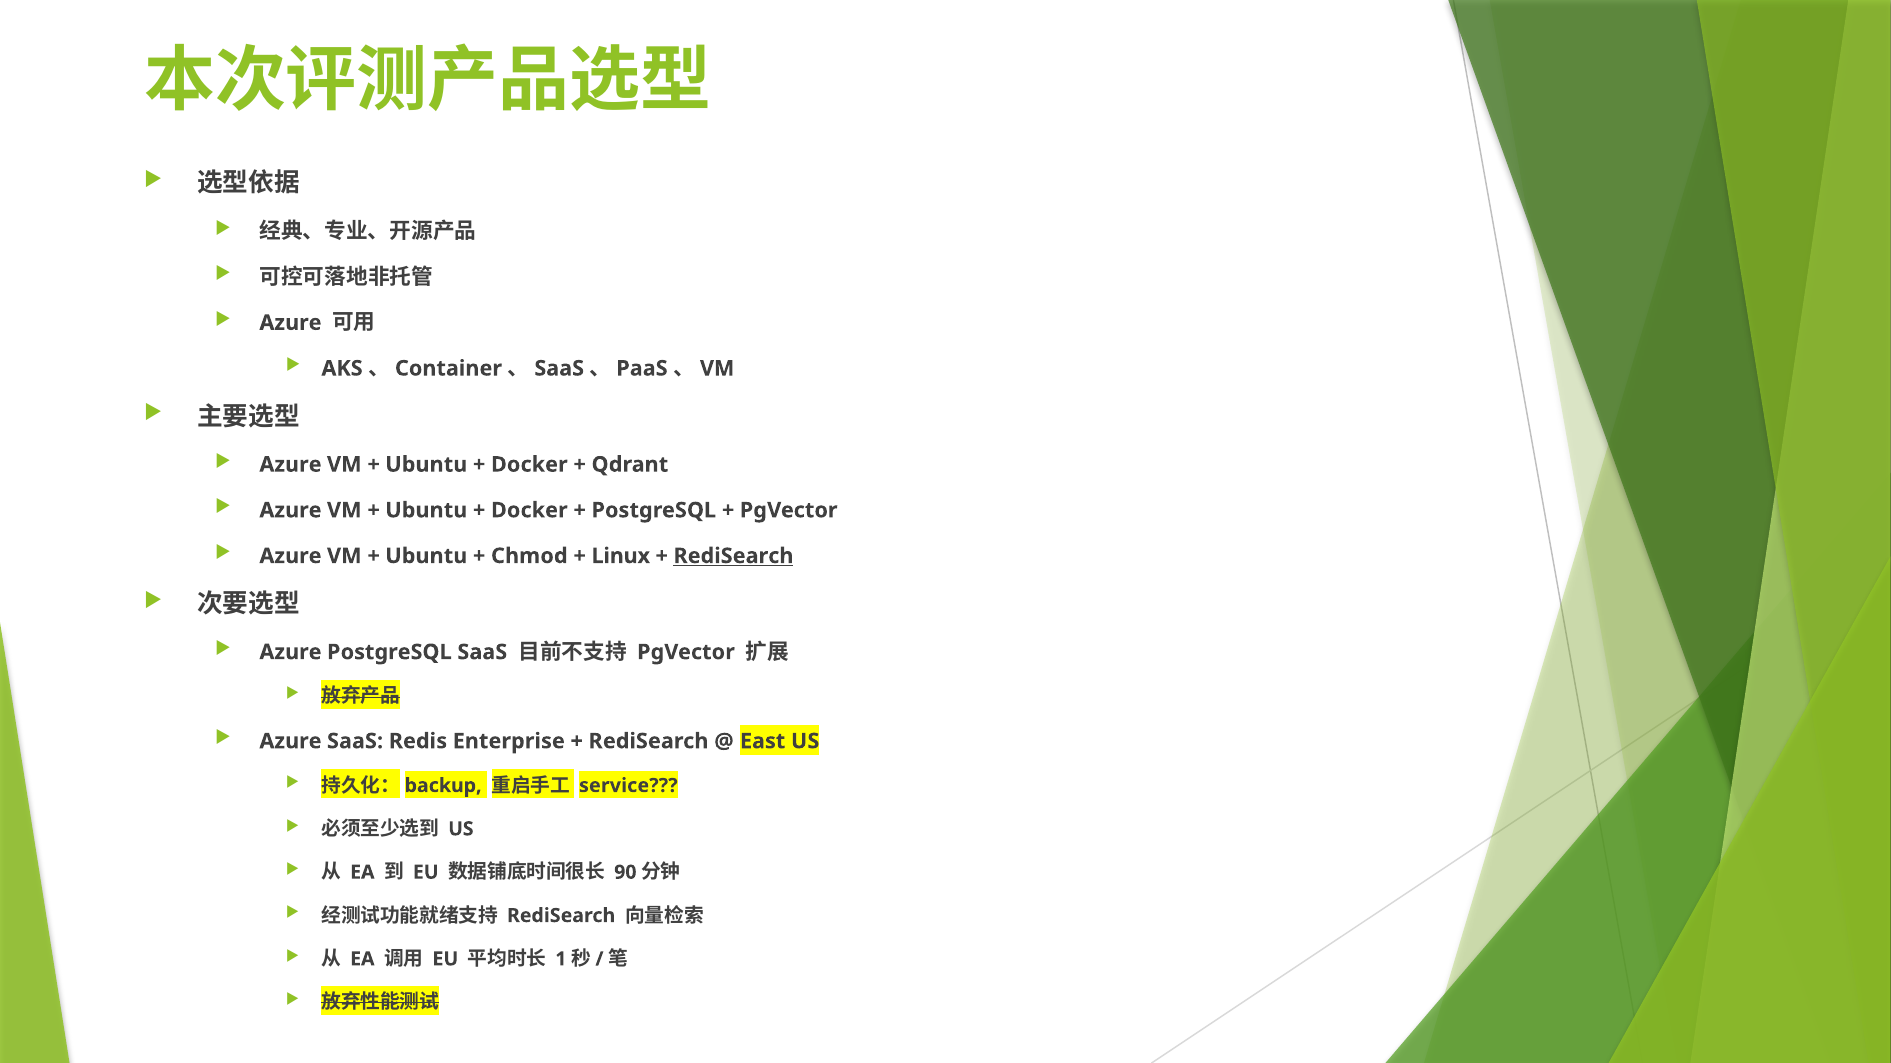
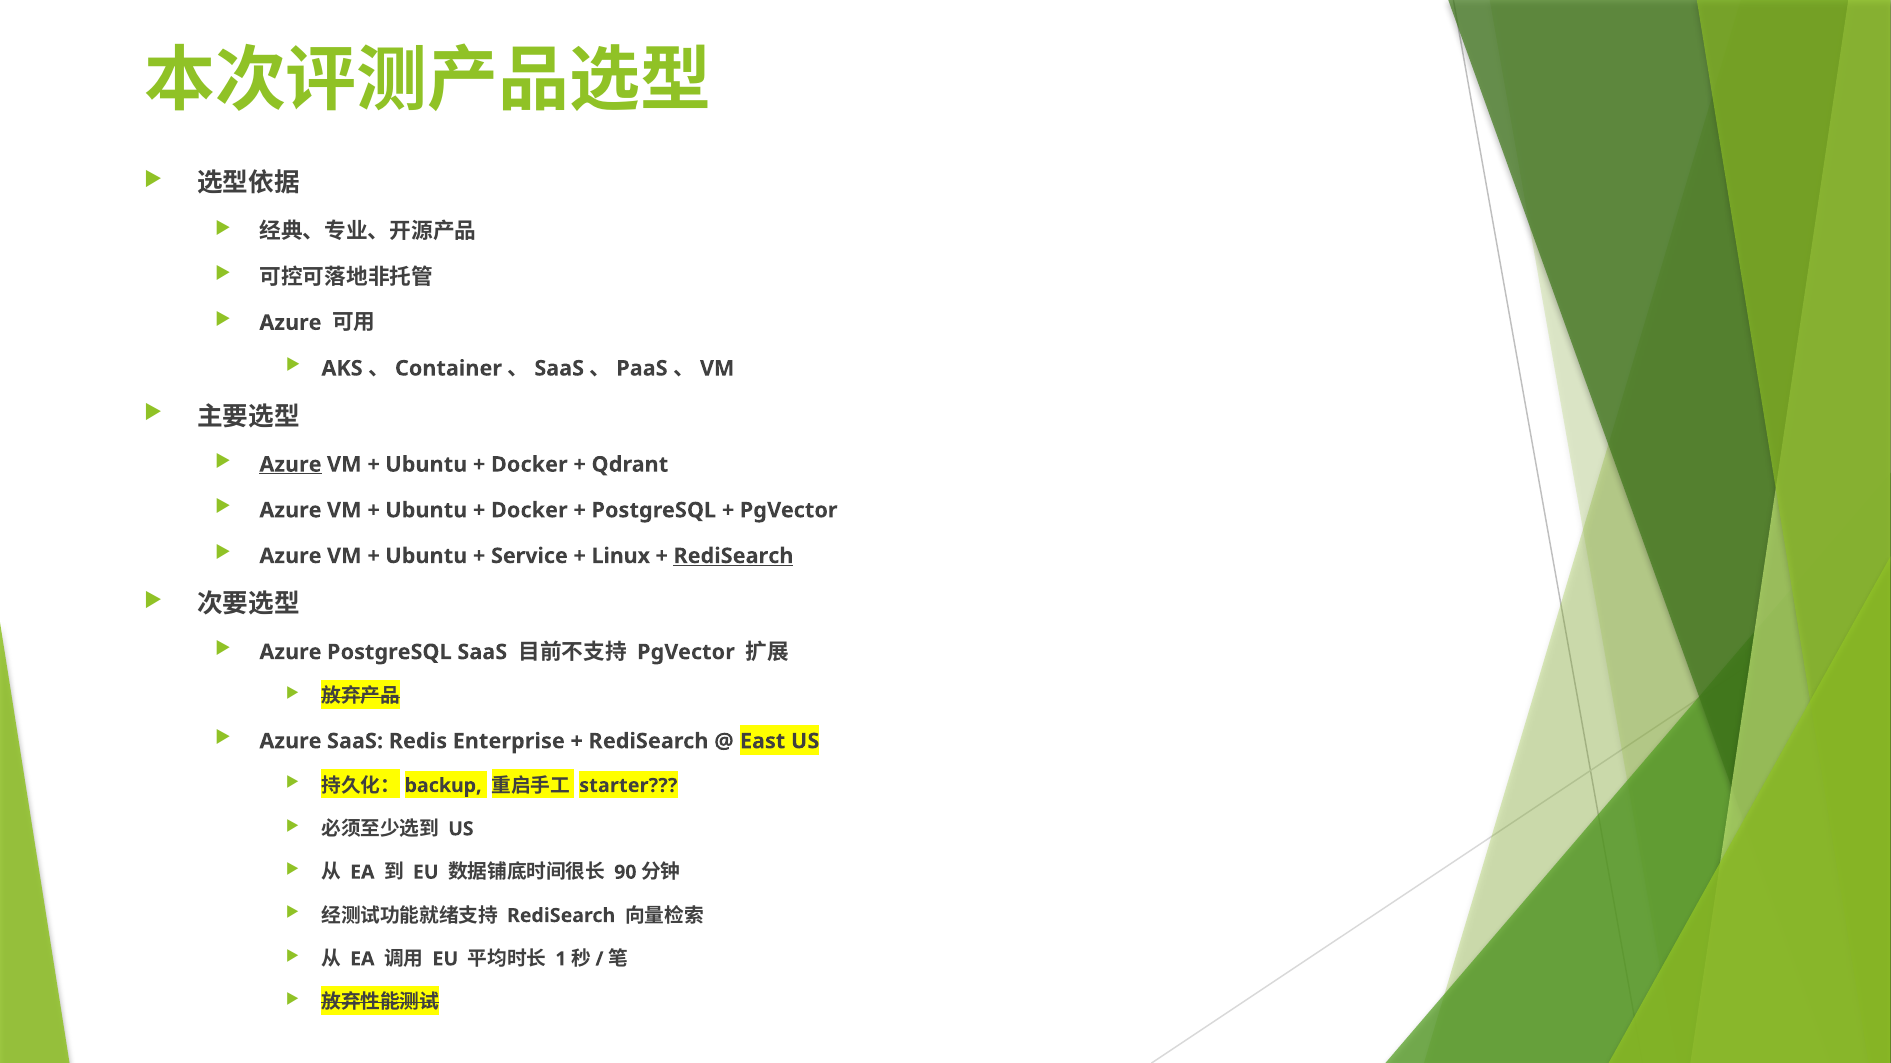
Azure underline: none -> present (290, 465)
Chmod: Chmod -> Service (529, 556)
service: service -> starter (628, 786)
